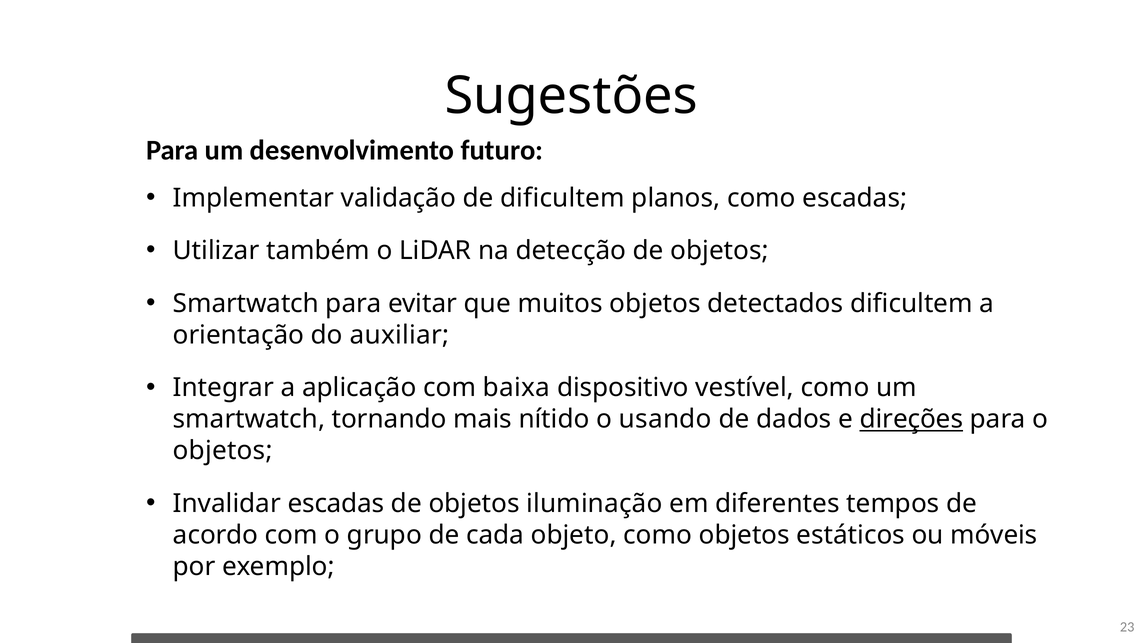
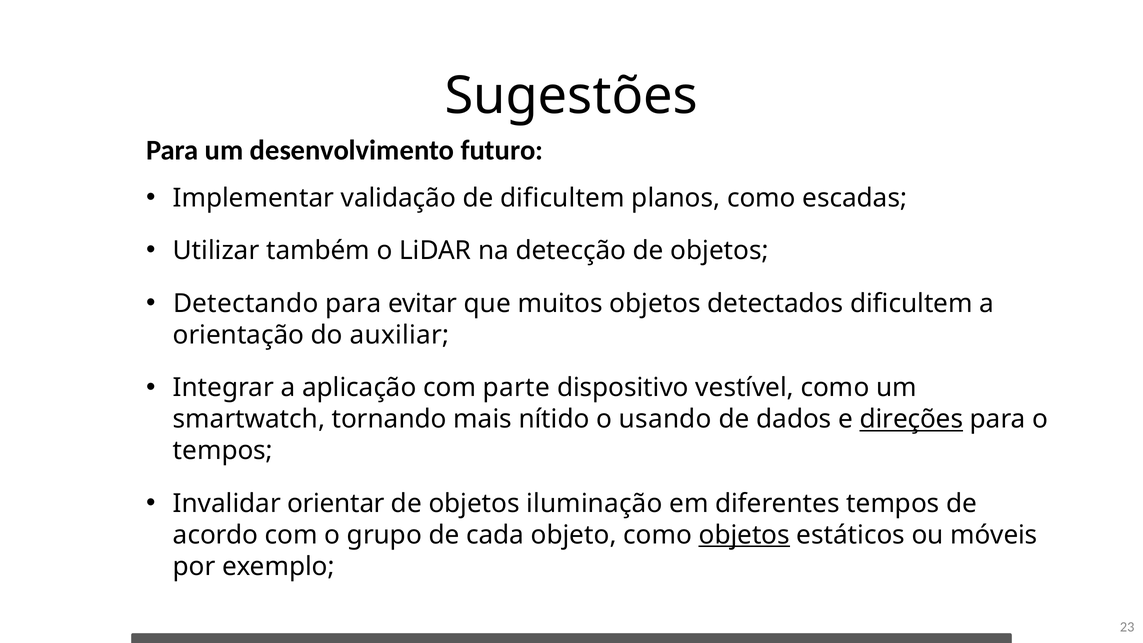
Smartwatch: Smartwatch -> Detectando (246, 304)
baixa: baixa -> parte (516, 388)
objetos: objetos -> tempos (223, 451)
Invalidar escadas: escadas -> orientar (336, 504)
objetos underline: none -> present (744, 535)
